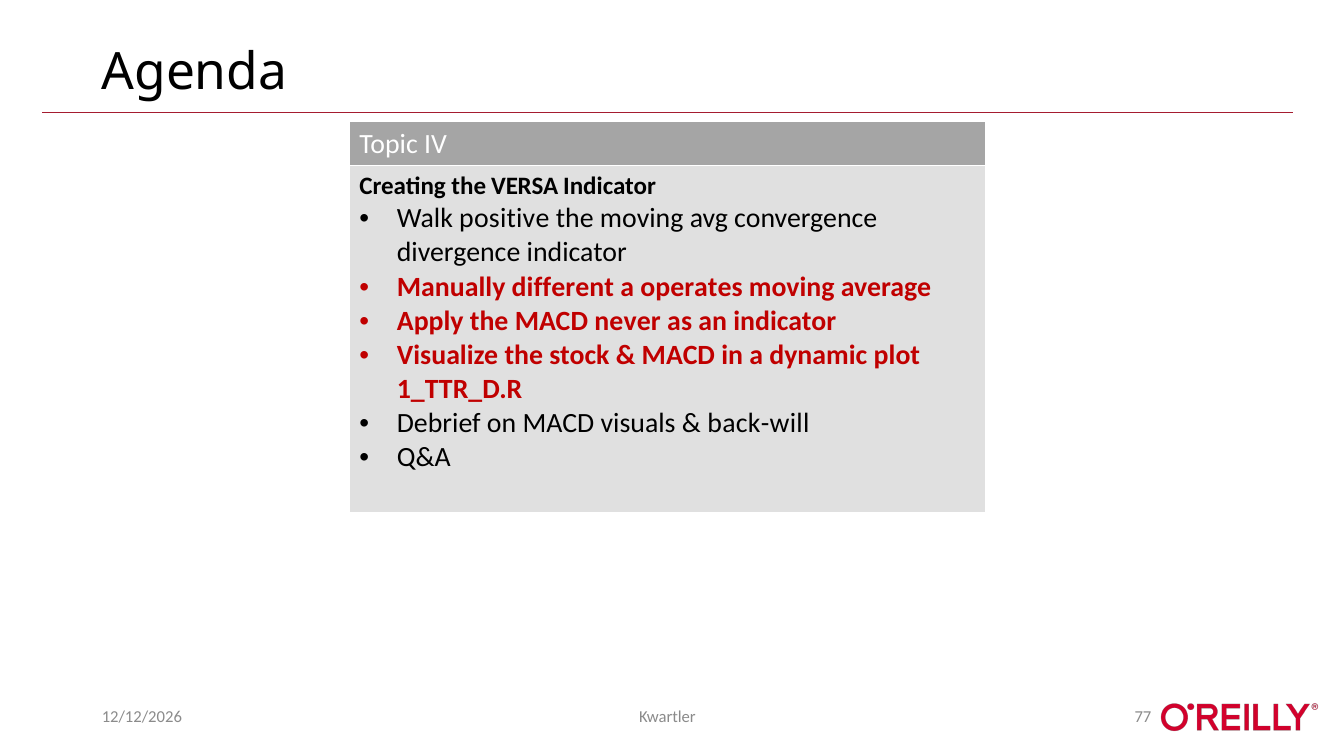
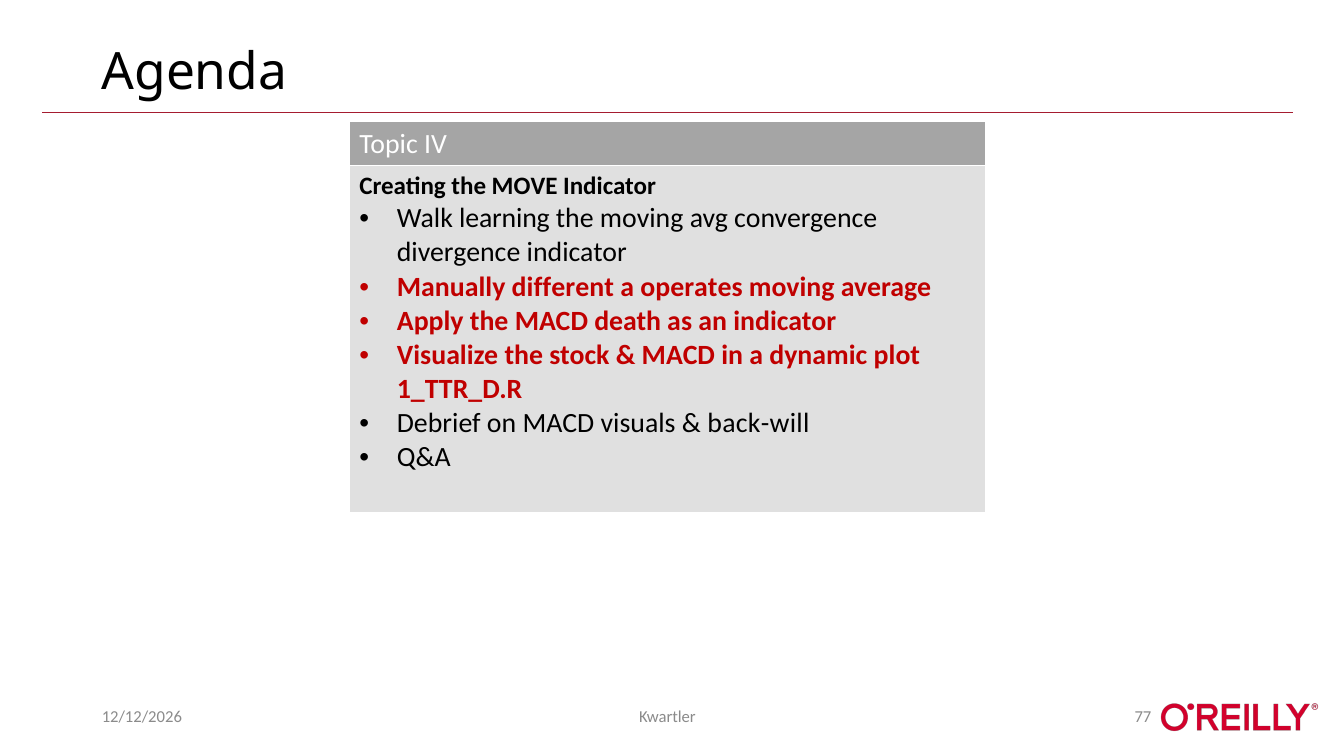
VERSA: VERSA -> MOVE (525, 186)
positive: positive -> learning (505, 219)
never: never -> death (628, 321)
